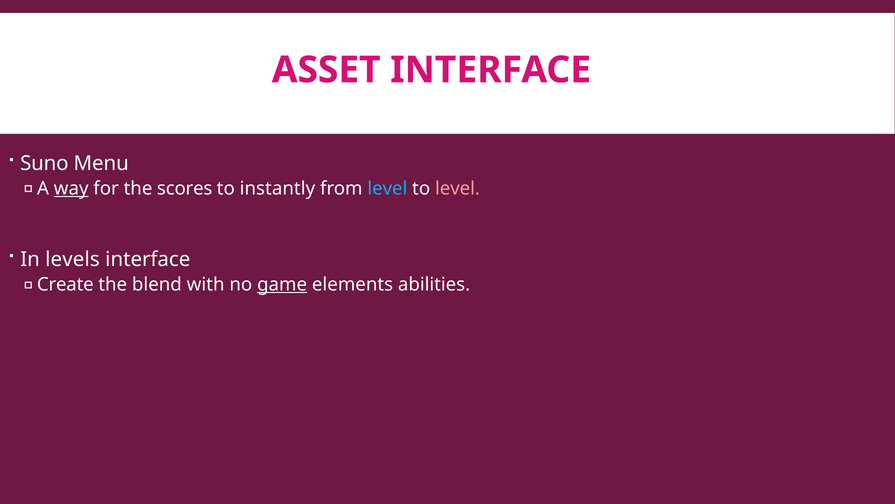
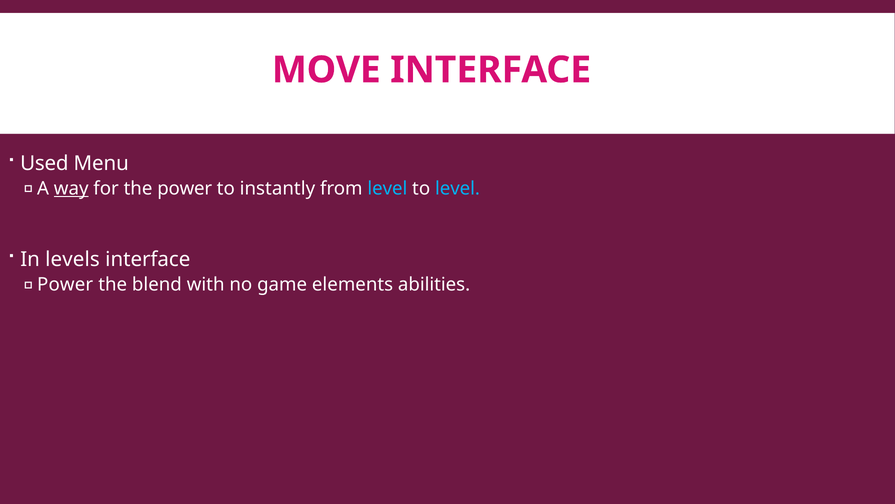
ASSET: ASSET -> MOVE (326, 70)
Suno: Suno -> Used (44, 163)
the scores: scores -> power (185, 188)
level colour: pink -> light blue (457, 188)
Create: Create -> Power (65, 284)
game underline: present -> none (282, 284)
